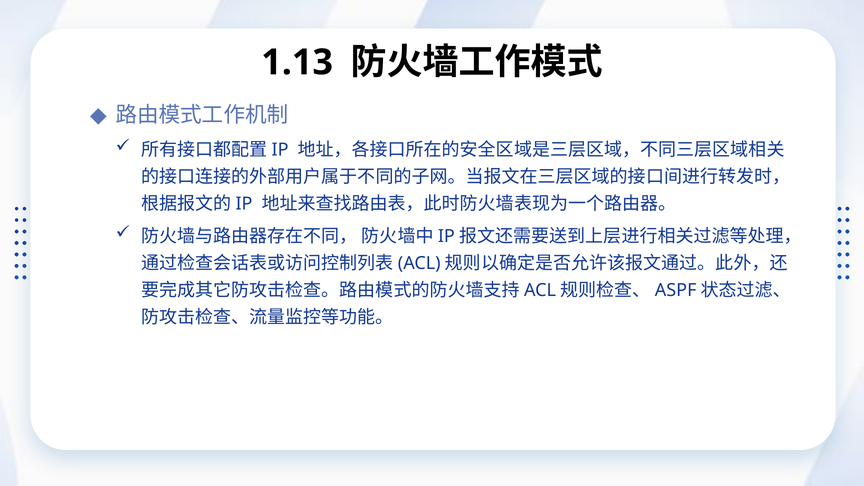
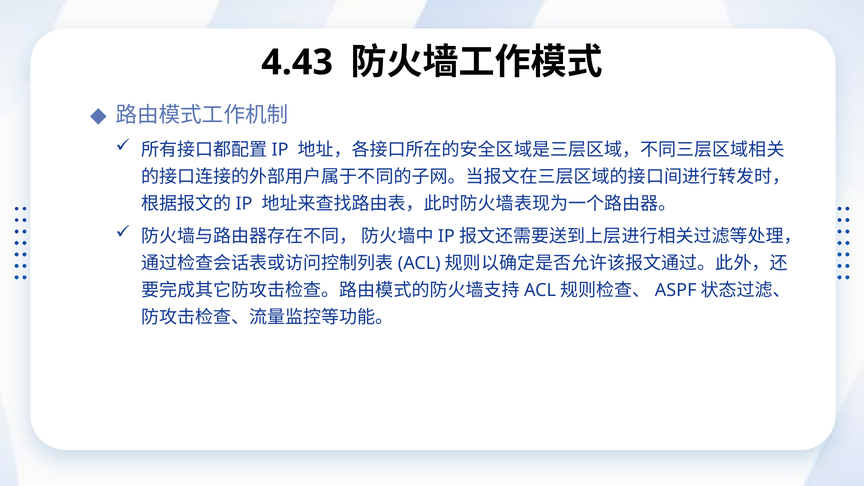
1.13: 1.13 -> 4.43 (297, 62)
